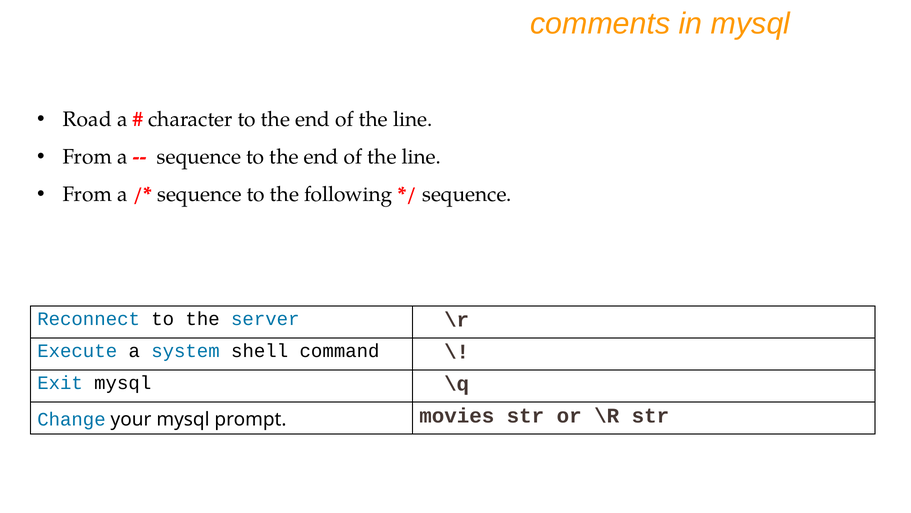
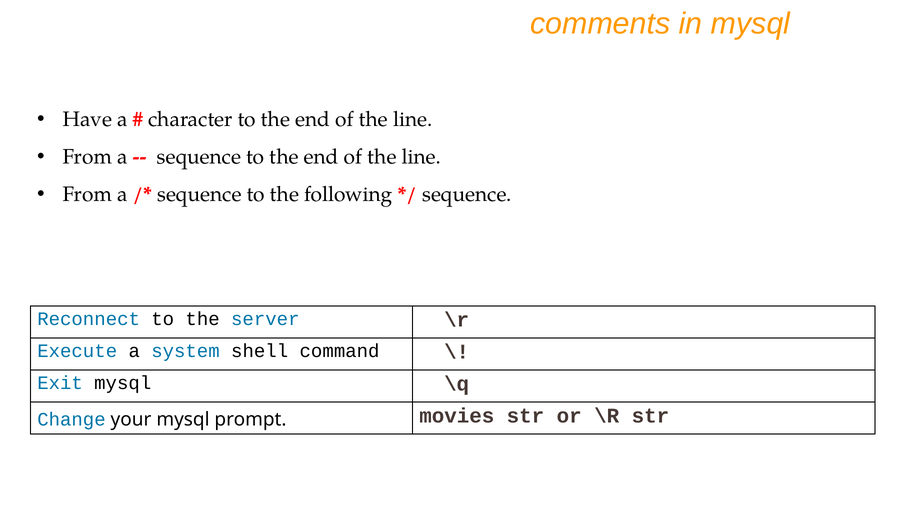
Road: Road -> Have (87, 119)
